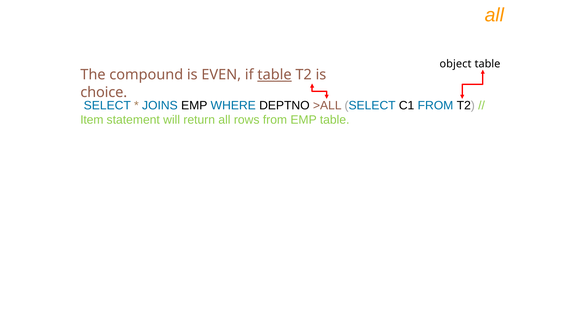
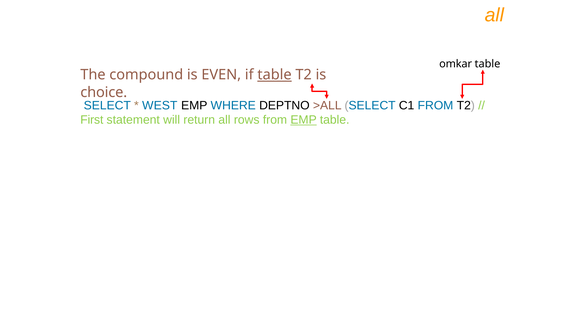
object: object -> omkar (456, 64)
JOINS: JOINS -> WEST (160, 105)
Item: Item -> First (92, 120)
EMP underline: none -> present (304, 120)
